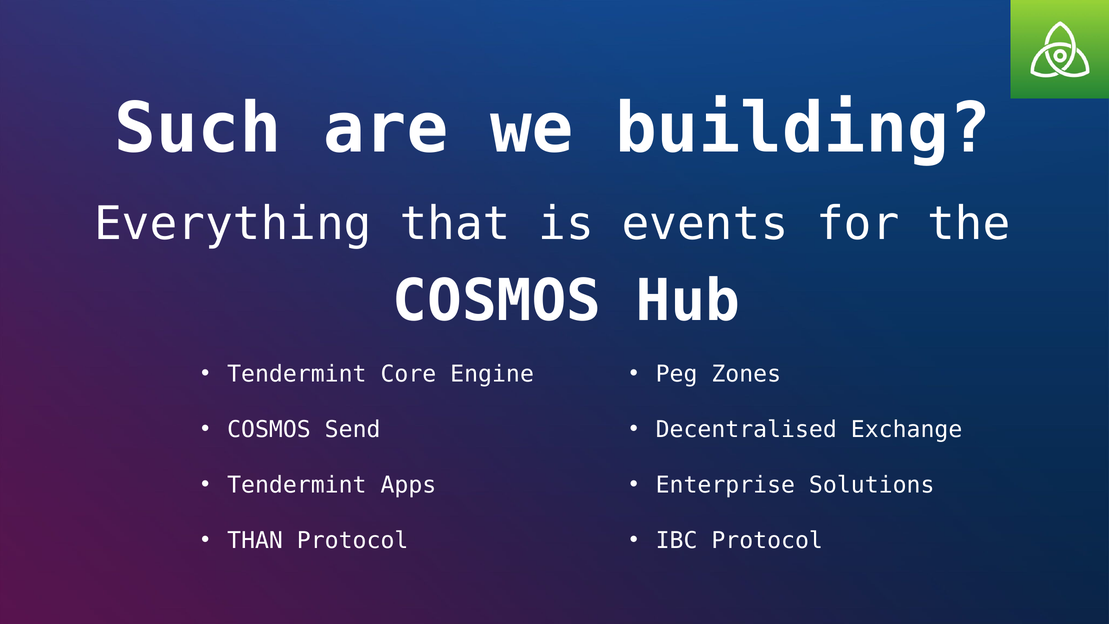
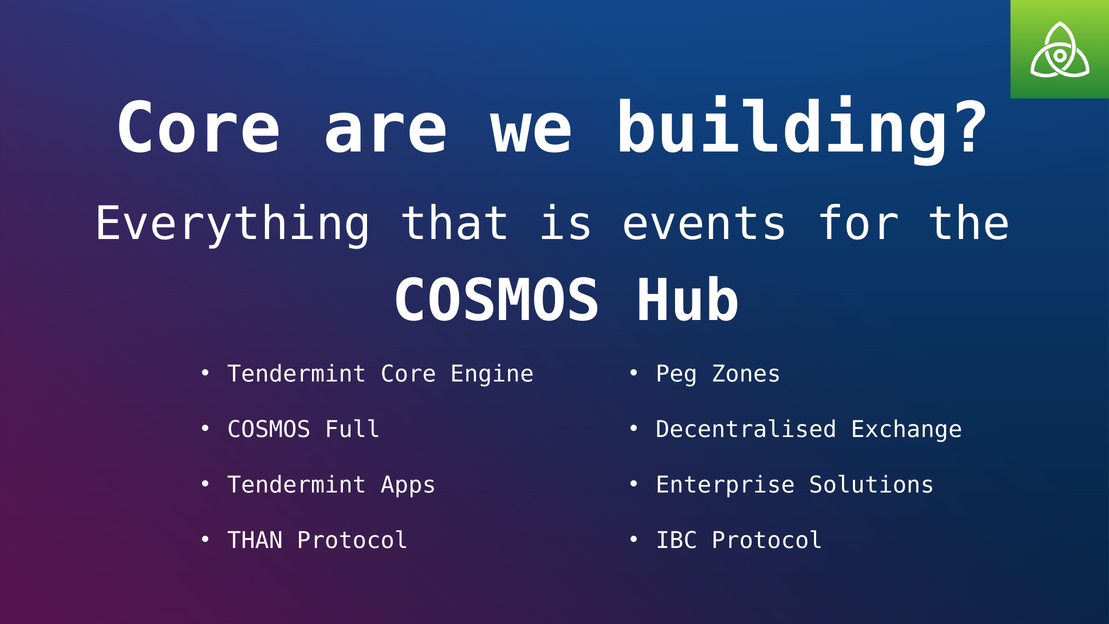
Such: Such -> Core (198, 129)
Send: Send -> Full (353, 429)
